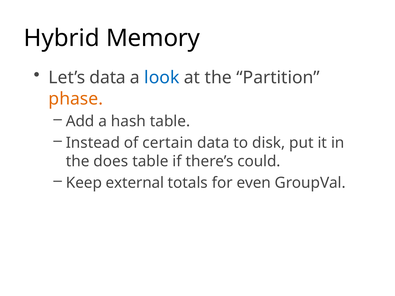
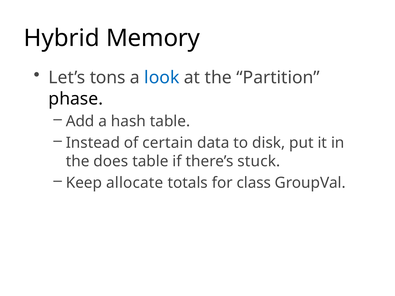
Let’s data: data -> tons (108, 78)
phase colour: orange -> black (76, 99)
could: could -> stuck (259, 161)
external: external -> allocate (135, 183)
even: even -> class (254, 183)
